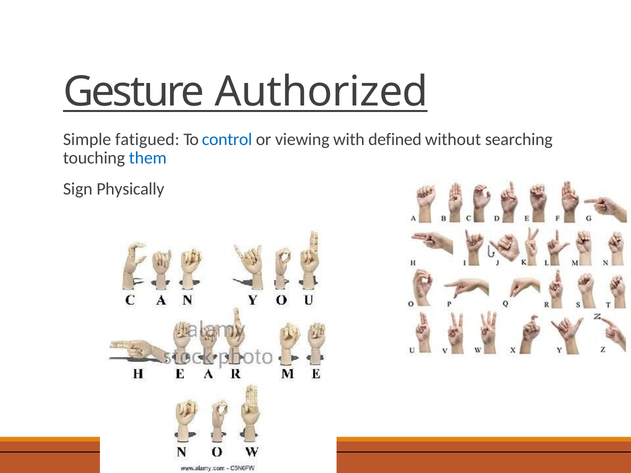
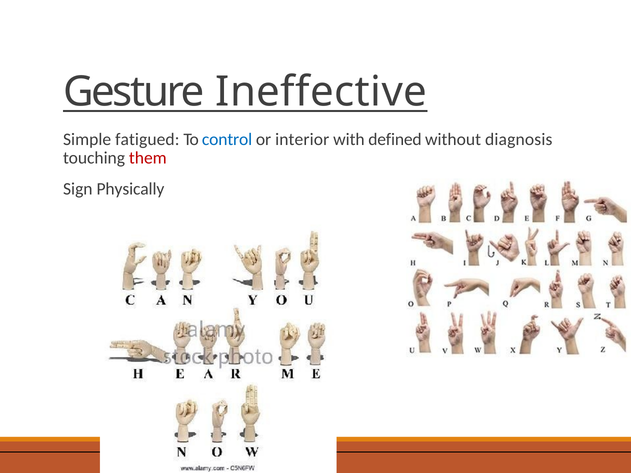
Authorized: Authorized -> Ineffective (321, 92)
viewing: viewing -> interior (302, 139)
searching: searching -> diagnosis (519, 139)
them colour: blue -> red (148, 158)
